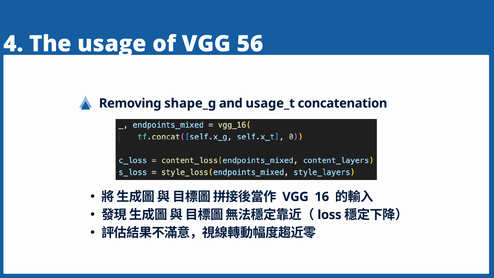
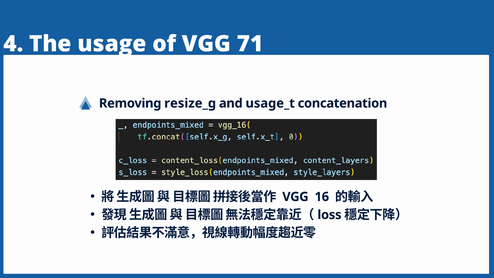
56: 56 -> 71 (250, 44)
shape_g: shape_g -> resize_g (190, 103)
